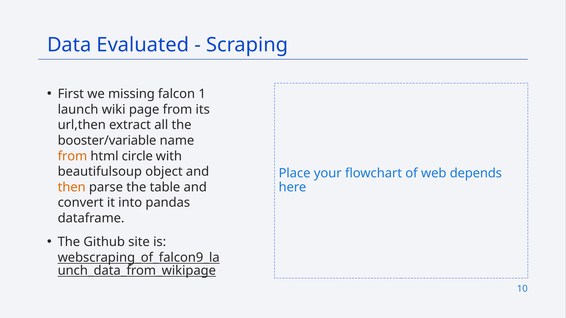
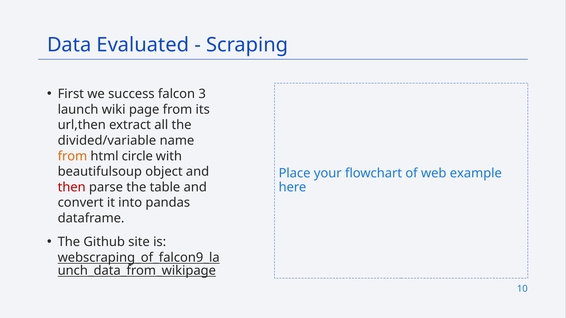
missing: missing -> success (131, 94)
1: 1 -> 3 (202, 94)
booster/variable: booster/variable -> divided/variable (107, 141)
depends: depends -> example (476, 173)
then colour: orange -> red (72, 187)
